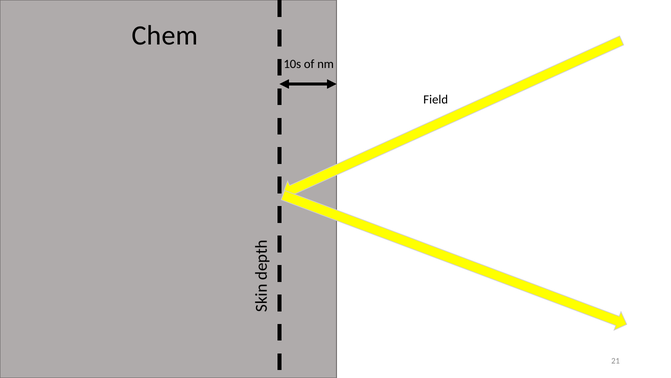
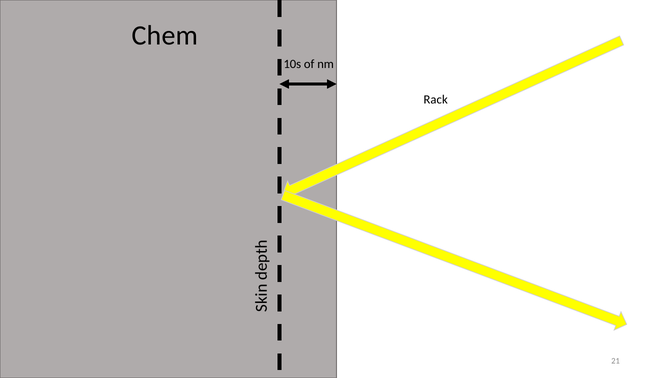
Field: Field -> Rack (436, 99)
